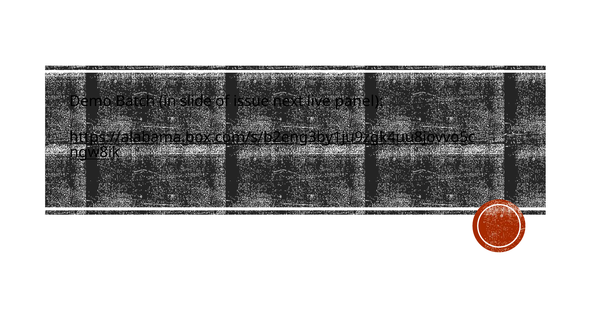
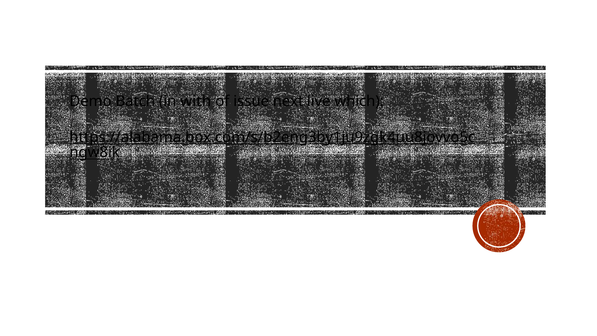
slide: slide -> with (196, 101)
panel: panel -> which (359, 101)
